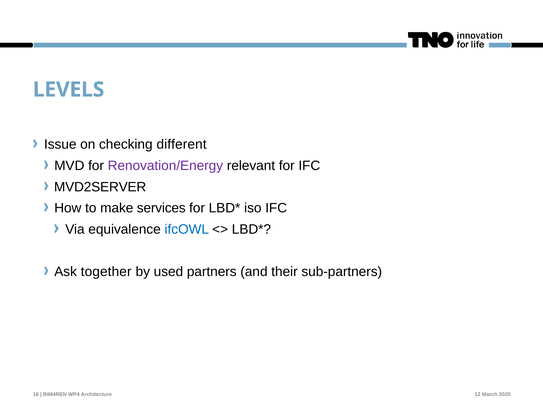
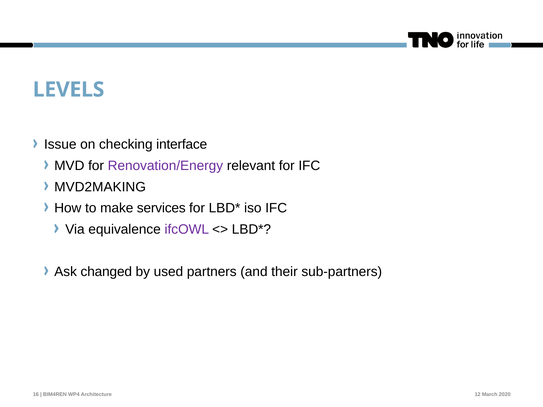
different: different -> interface (182, 145)
MVD2SERVER: MVD2SERVER -> MVD2MAKING (100, 187)
ifcOWL colour: blue -> purple (187, 229)
together: together -> changed (106, 272)
